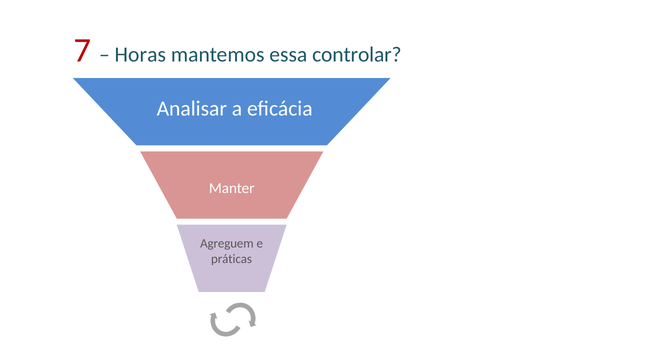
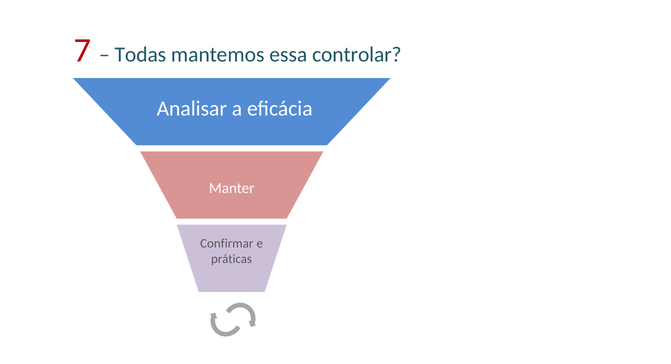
Horas: Horas -> Todas (140, 54)
Agreguem: Agreguem -> Confirmar (227, 243)
